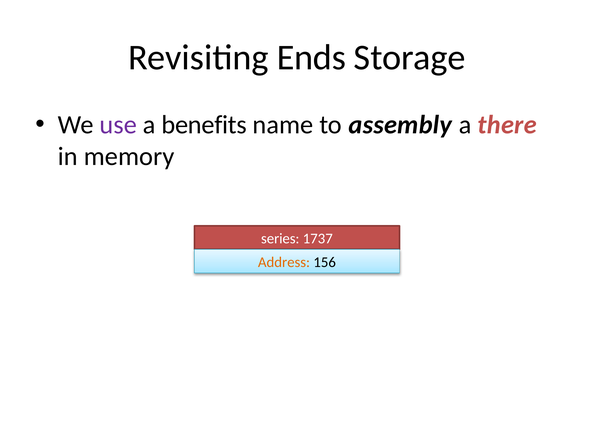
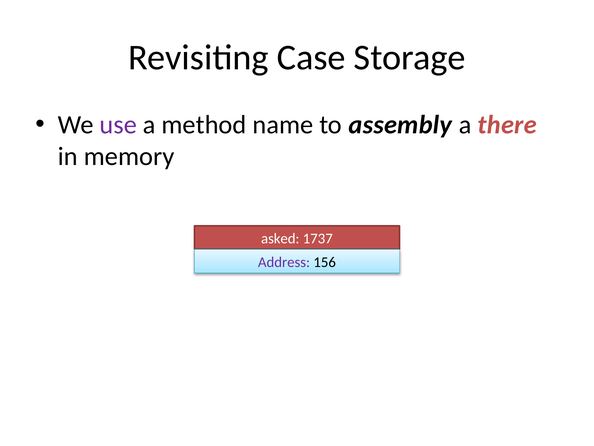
Ends: Ends -> Case (311, 58)
benefits: benefits -> method (204, 125)
series: series -> asked (280, 238)
Address colour: orange -> purple (284, 262)
